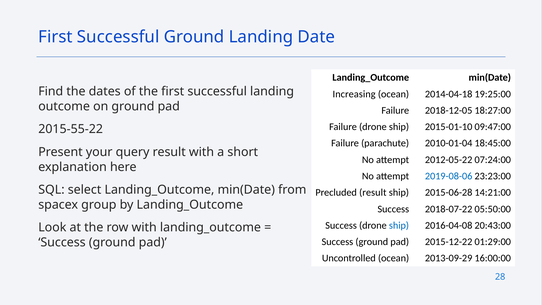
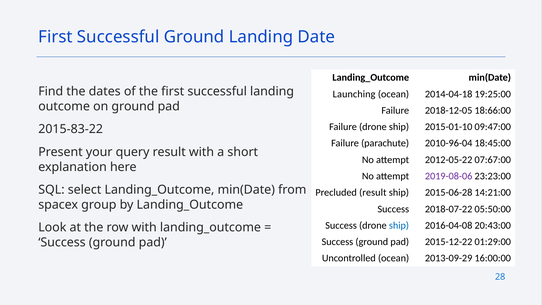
Increasing: Increasing -> Launching (354, 94)
18:27:00: 18:27:00 -> 18:66:00 (493, 110)
2015-55-22: 2015-55-22 -> 2015-83-22 (71, 129)
2010-01-04: 2010-01-04 -> 2010-96-04 (449, 143)
07:24:00: 07:24:00 -> 07:67:00 (493, 160)
2019-08-06 colour: blue -> purple (449, 176)
